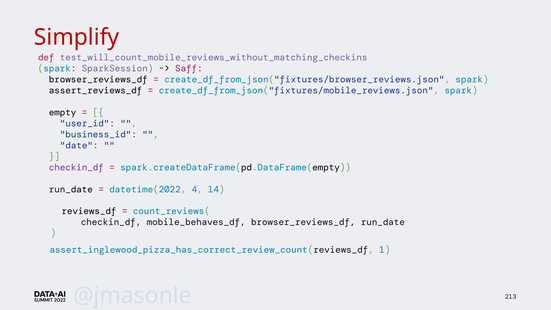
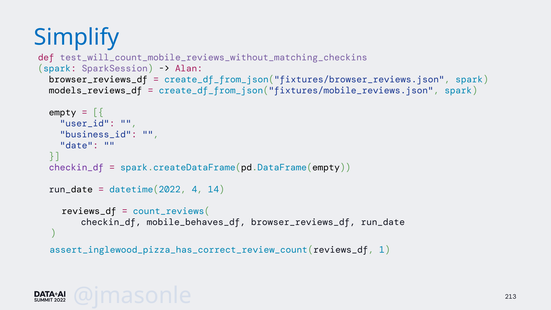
Simplify colour: red -> blue (77, 37)
Saff: Saff -> Alan (189, 68)
assert_reviews_df: assert_reviews_df -> models_reviews_df (96, 90)
